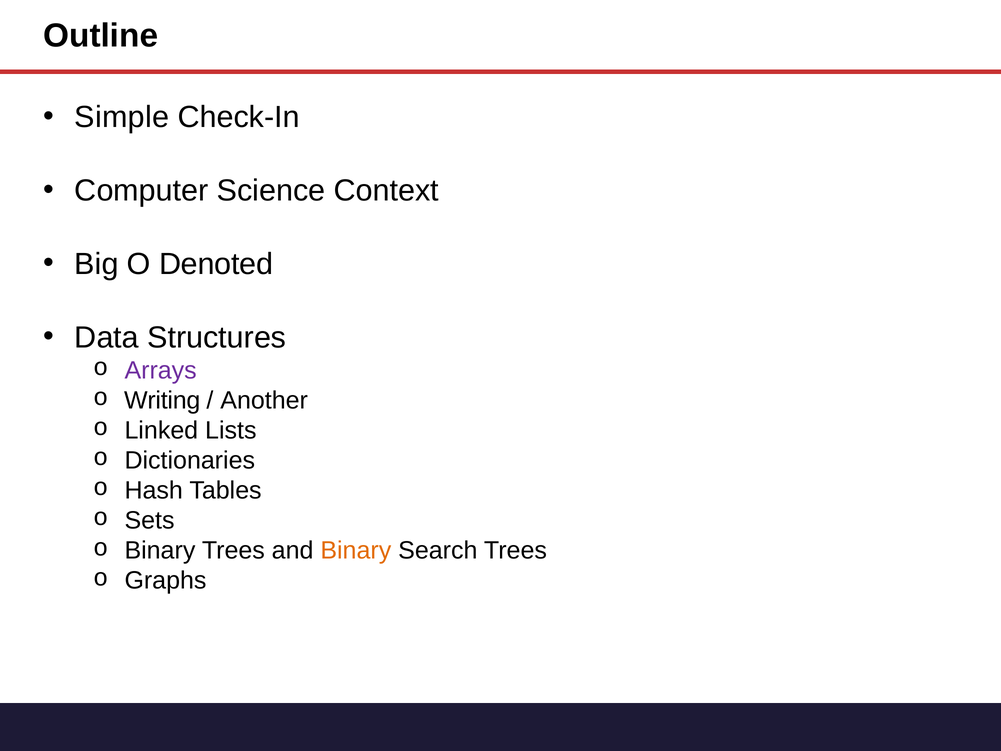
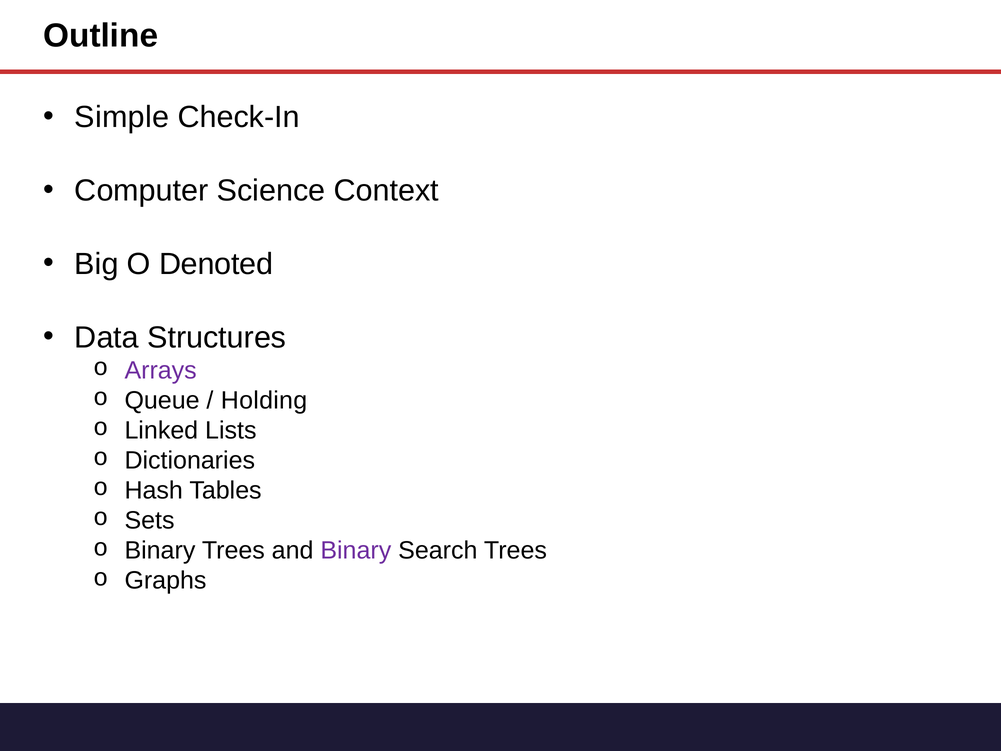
Writing: Writing -> Queue (162, 400)
Another: Another -> Holding (264, 400)
Binary colour: orange -> purple (356, 550)
